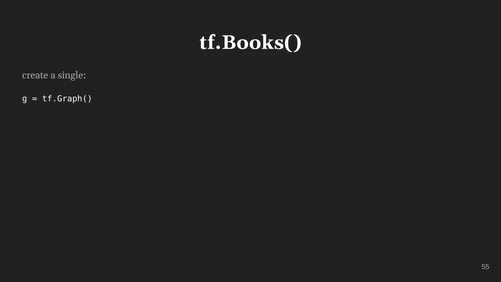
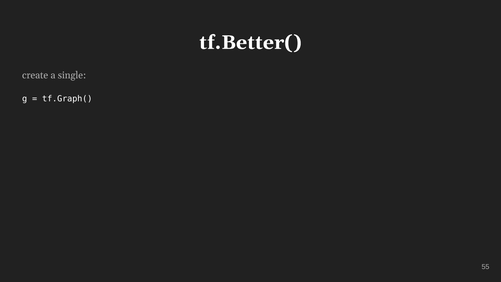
tf.Books(: tf.Books( -> tf.Better( (250, 42)
